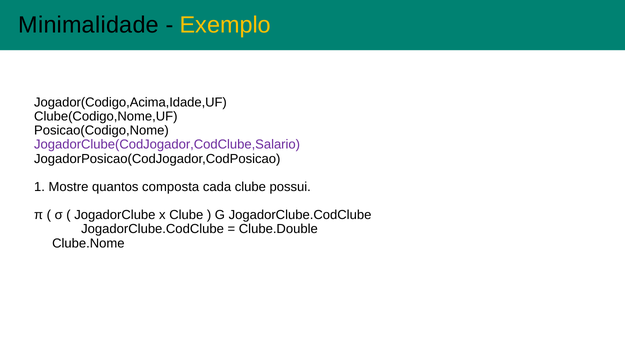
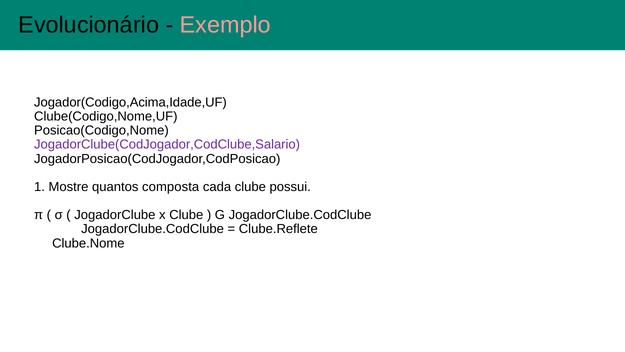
Minimalidade: Minimalidade -> Evolucionário (89, 25)
Exemplo colour: yellow -> pink (225, 25)
Clube.Double: Clube.Double -> Clube.Reflete (278, 229)
